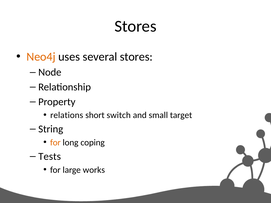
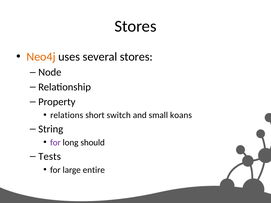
target: target -> koans (181, 115)
for colour: orange -> purple (55, 143)
coping: coping -> should (93, 143)
works: works -> entire (94, 170)
